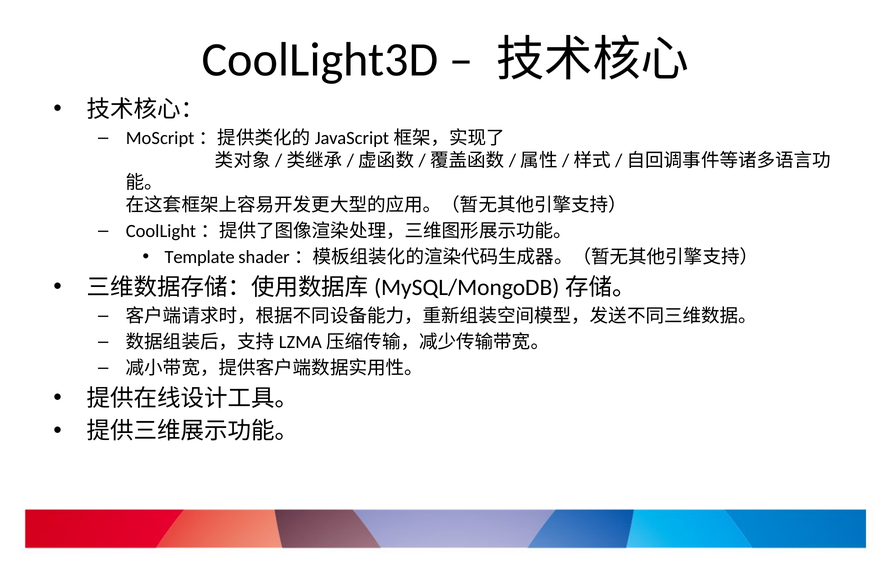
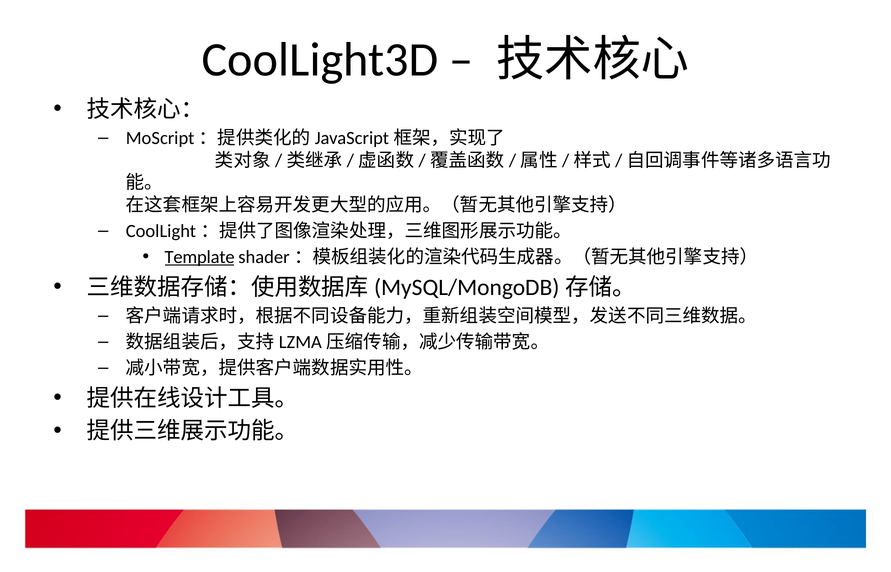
Template underline: none -> present (200, 257)
